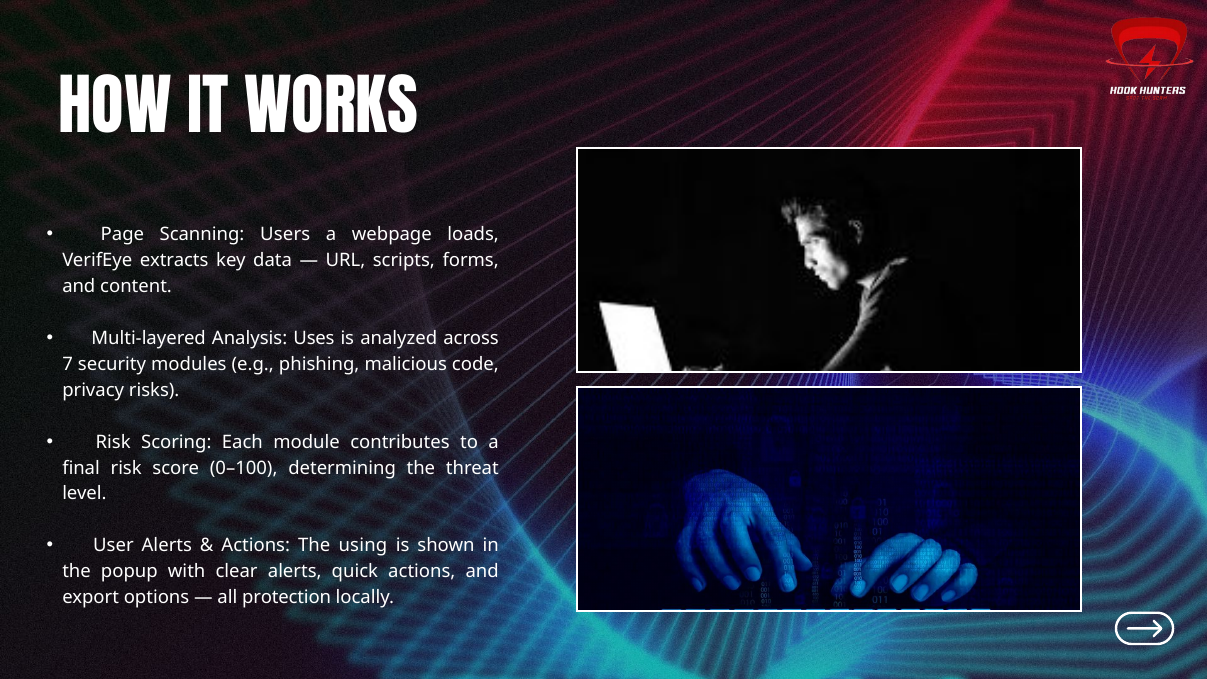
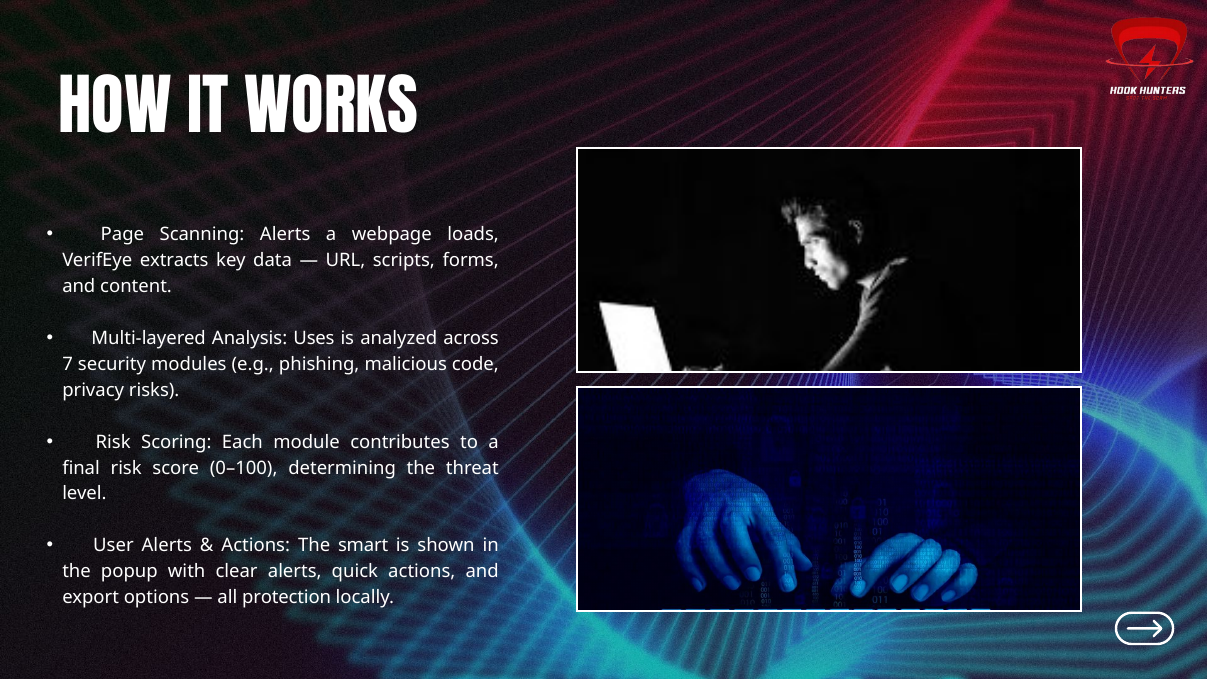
Scanning Users: Users -> Alerts (285, 235)
using: using -> smart (363, 546)
